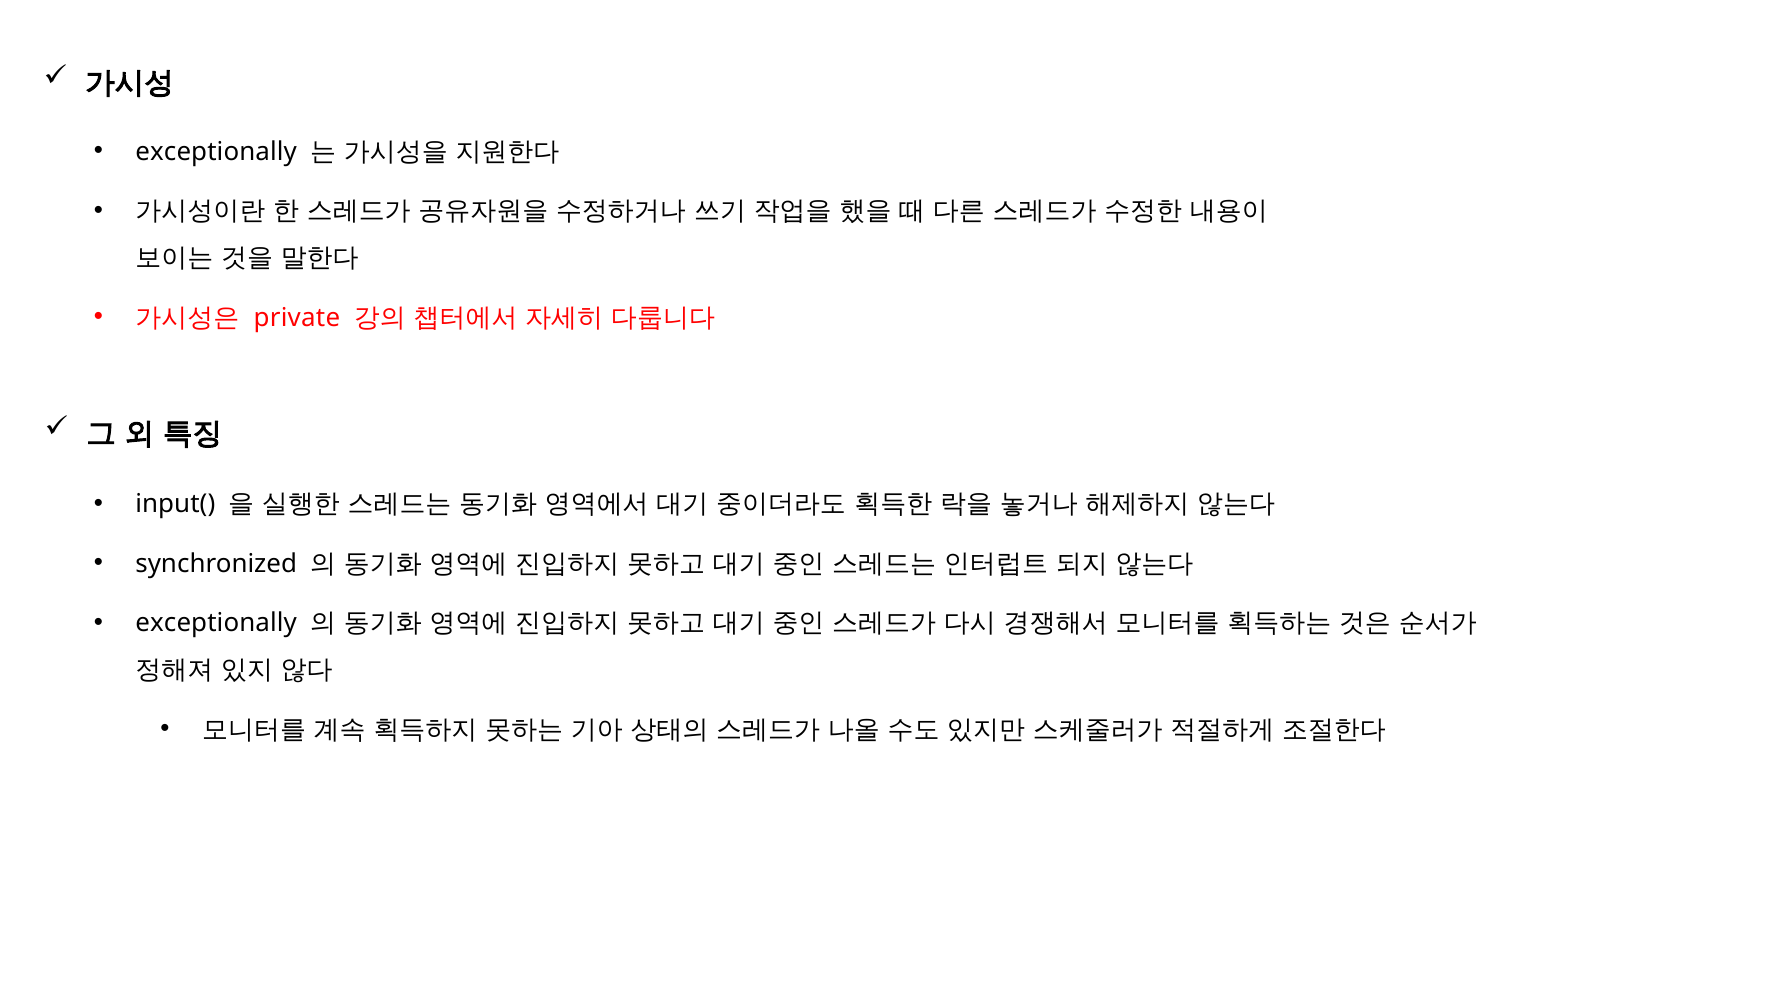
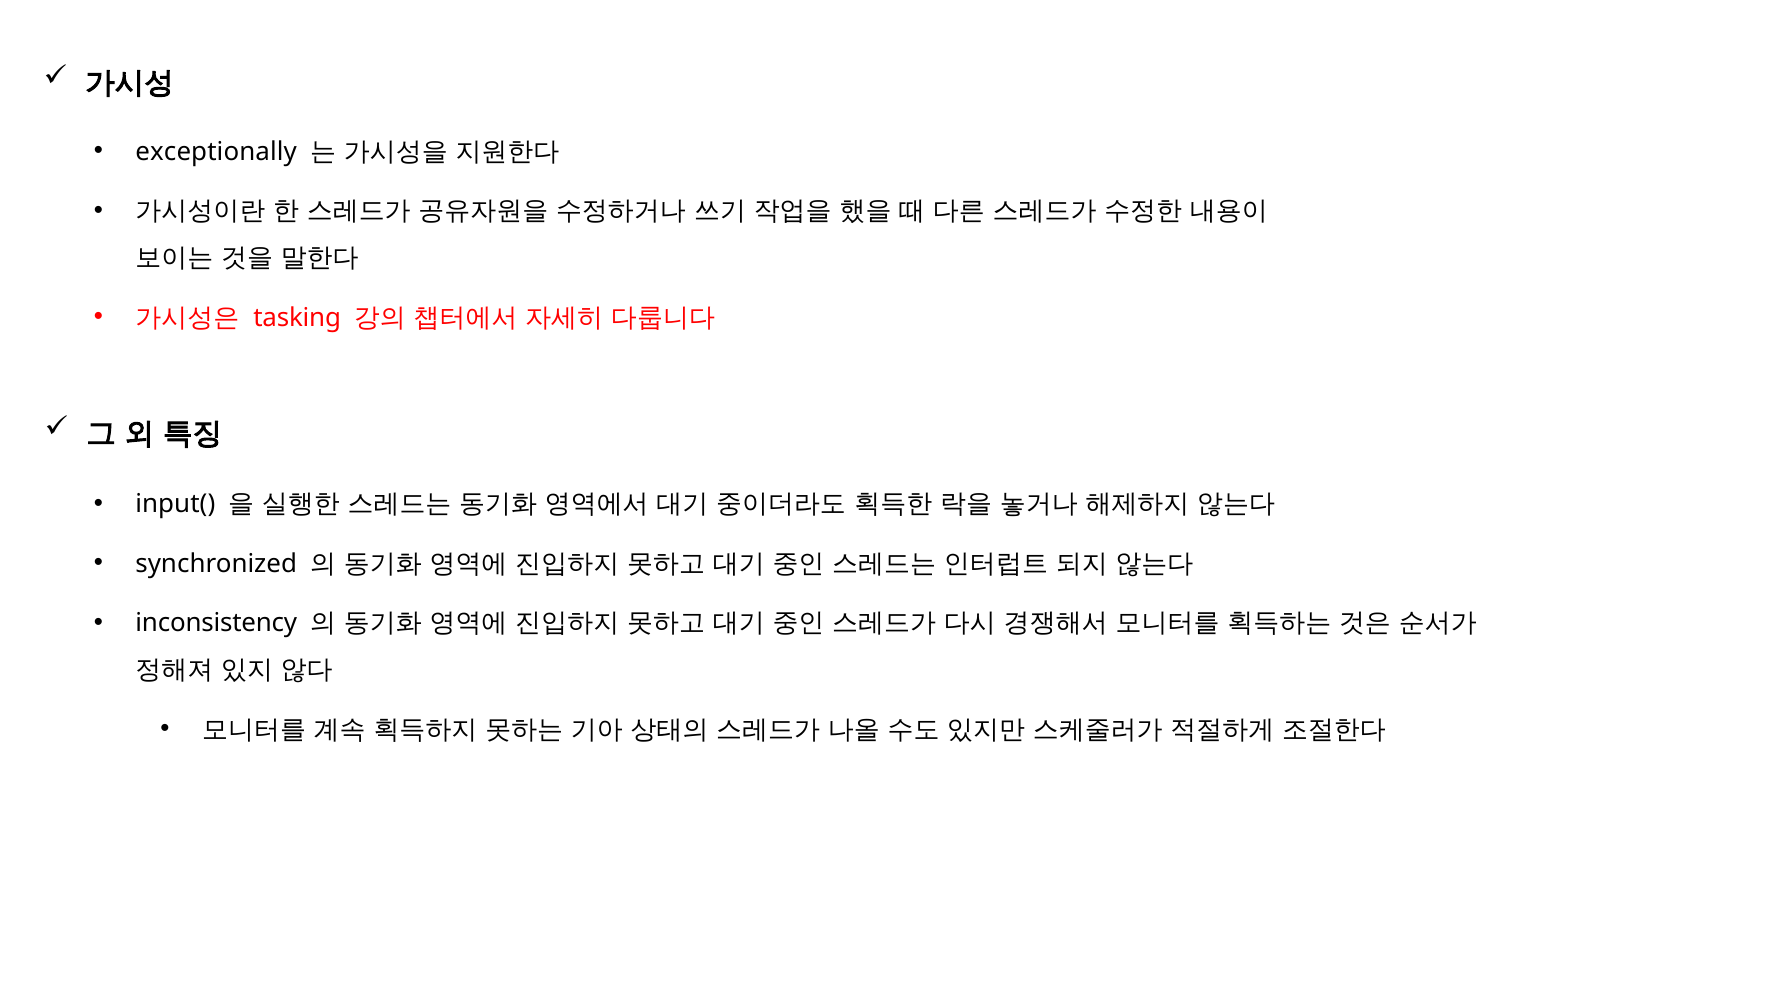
private: private -> tasking (297, 318)
exceptionally: exceptionally -> inconsistency (216, 623)
